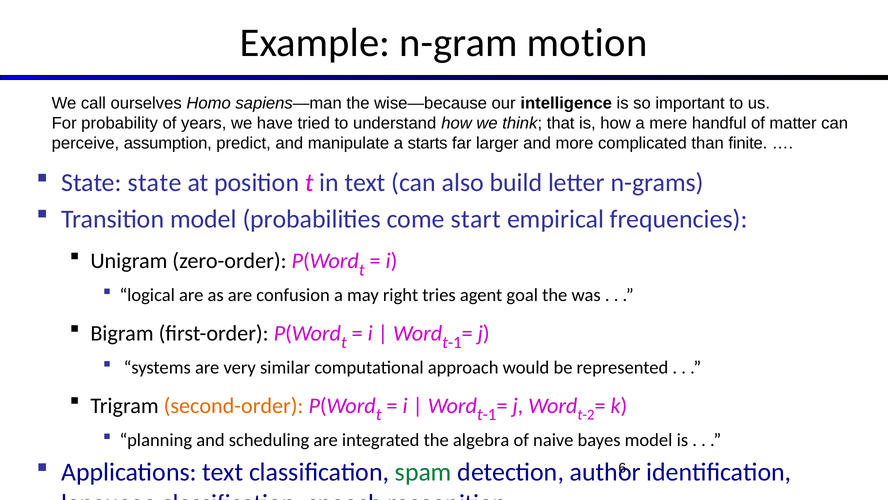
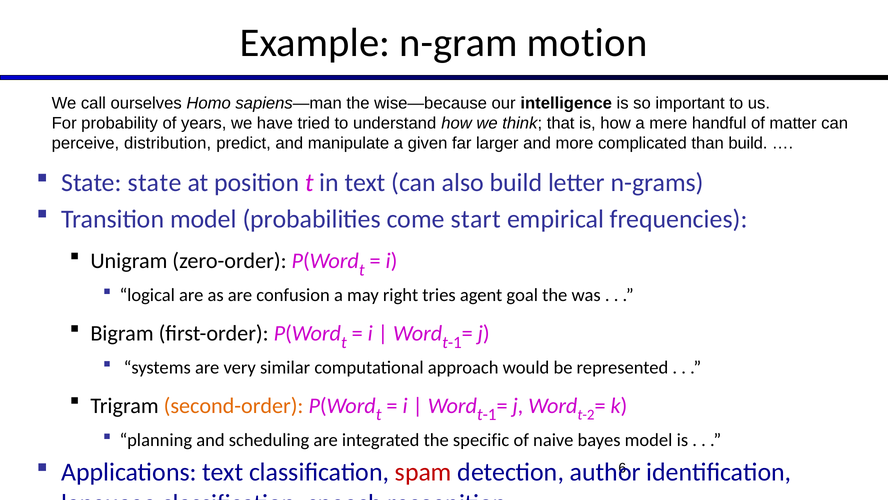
assumption: assumption -> distribution (168, 143)
starts: starts -> given (428, 143)
than finite: finite -> build (748, 143)
algebra: algebra -> specific (481, 440)
spam colour: green -> red (423, 472)
